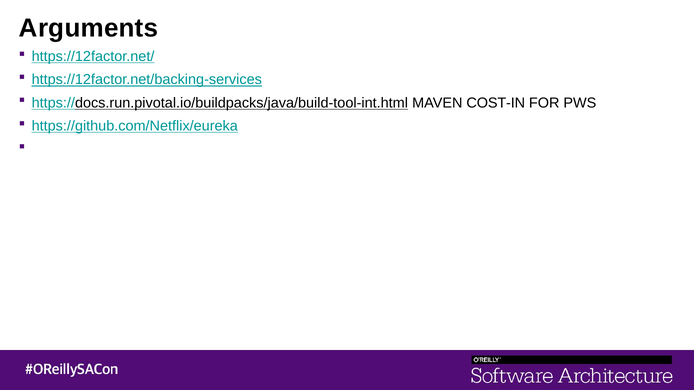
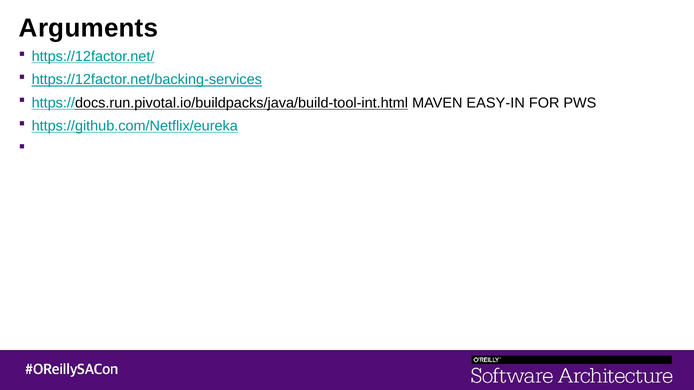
COST-IN: COST-IN -> EASY-IN (496, 103)
